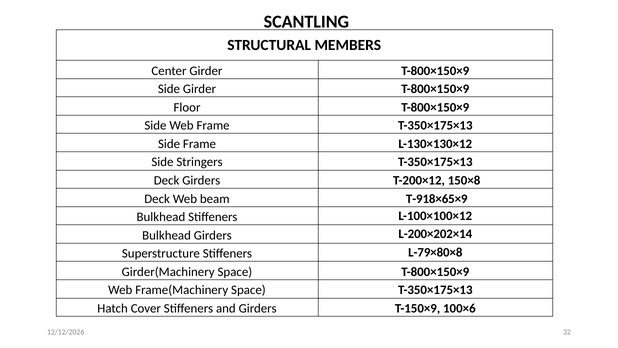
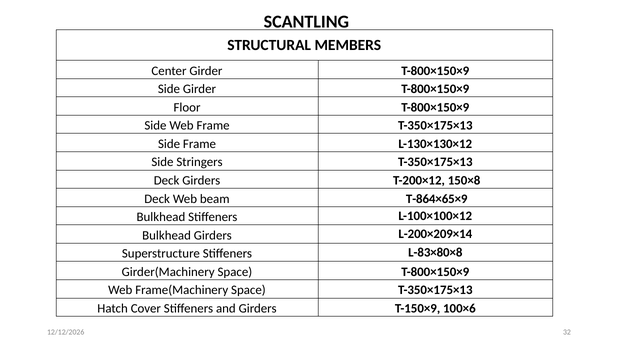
T-918×65×9: T-918×65×9 -> T-864×65×9 (437, 199)
L-200×202×14: L-200×202×14 -> L-200×209×14 (435, 234)
L-79×80×8: L-79×80×8 -> L-83×80×8 (435, 252)
